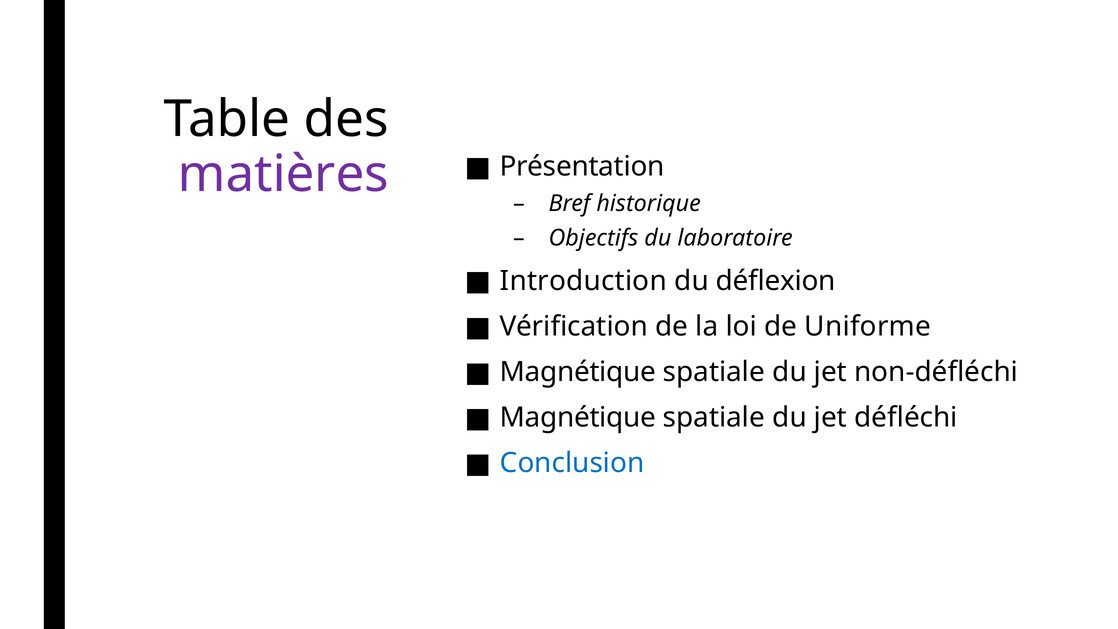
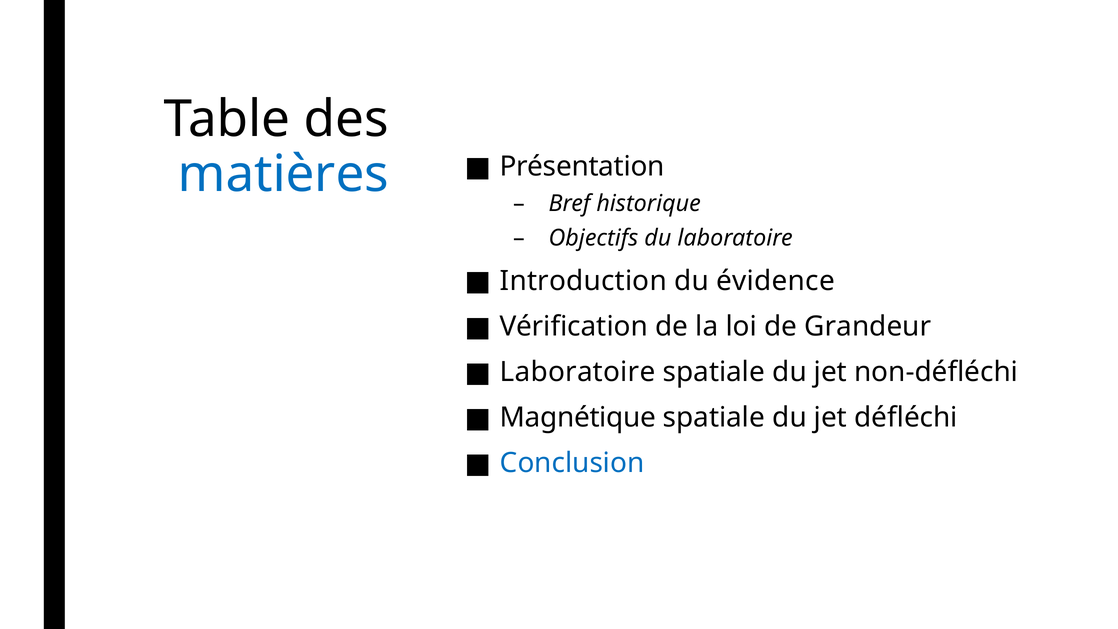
matières colour: purple -> blue (283, 174)
déflexion: déflexion -> évidence (775, 281)
Uniforme: Uniforme -> Grandeur (868, 326)
Magnétique: Magnétique -> Laboratoire (578, 372)
